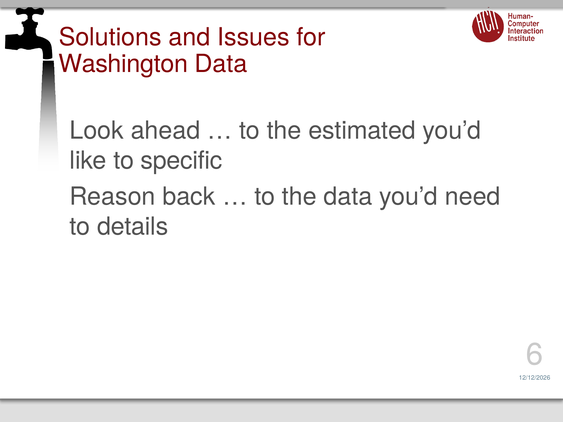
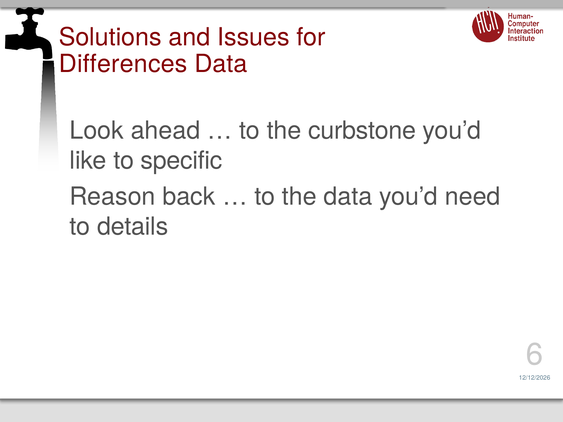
Washington: Washington -> Differences (123, 64)
estimated: estimated -> curbstone (362, 130)
